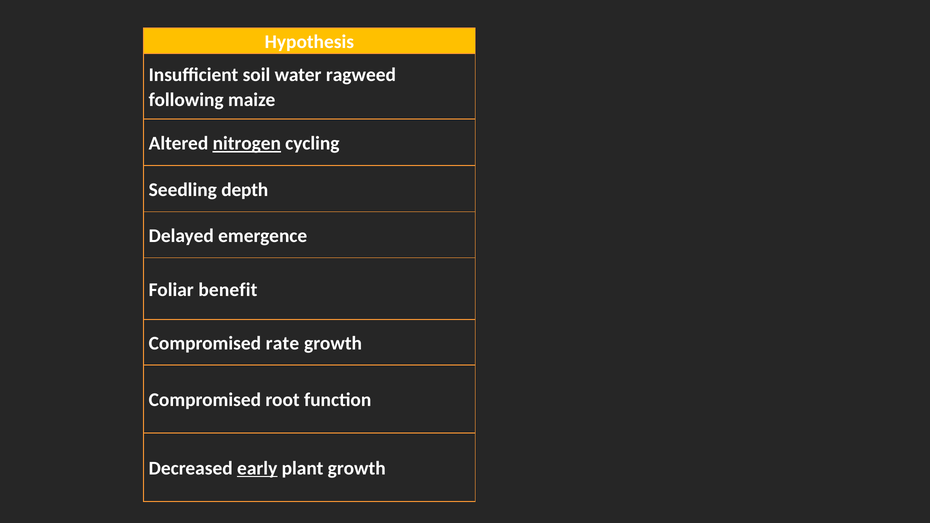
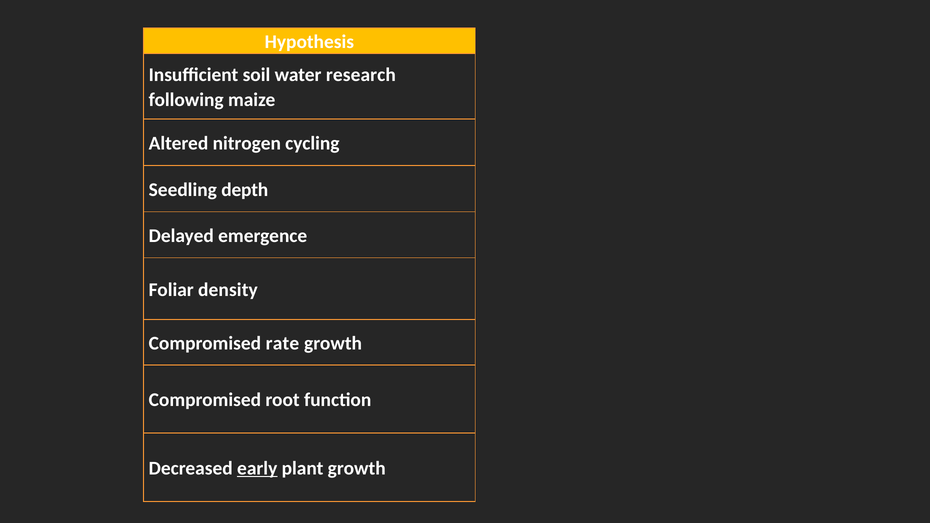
ragweed: ragweed -> research (361, 75)
nitrogen underline: present -> none (247, 143)
benefit: benefit -> density (228, 290)
